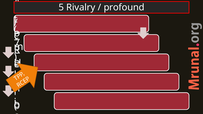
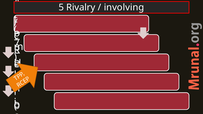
profound: profound -> involving (124, 7)
